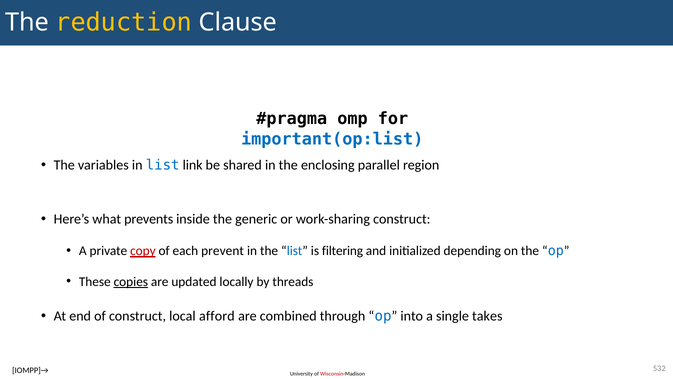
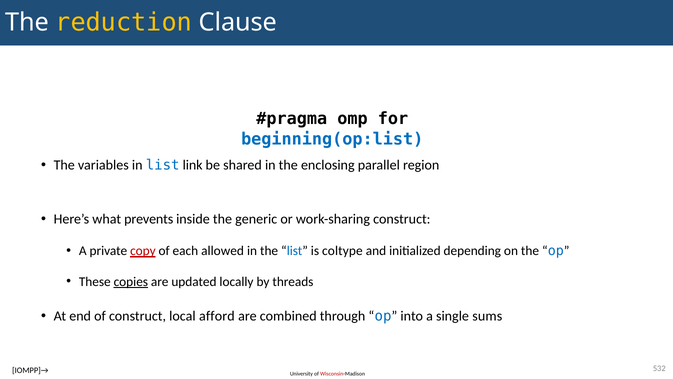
important(op:list: important(op:list -> beginning(op:list (332, 139)
prevent: prevent -> allowed (223, 251)
filtering: filtering -> coltype (342, 251)
takes: takes -> sums (487, 316)
